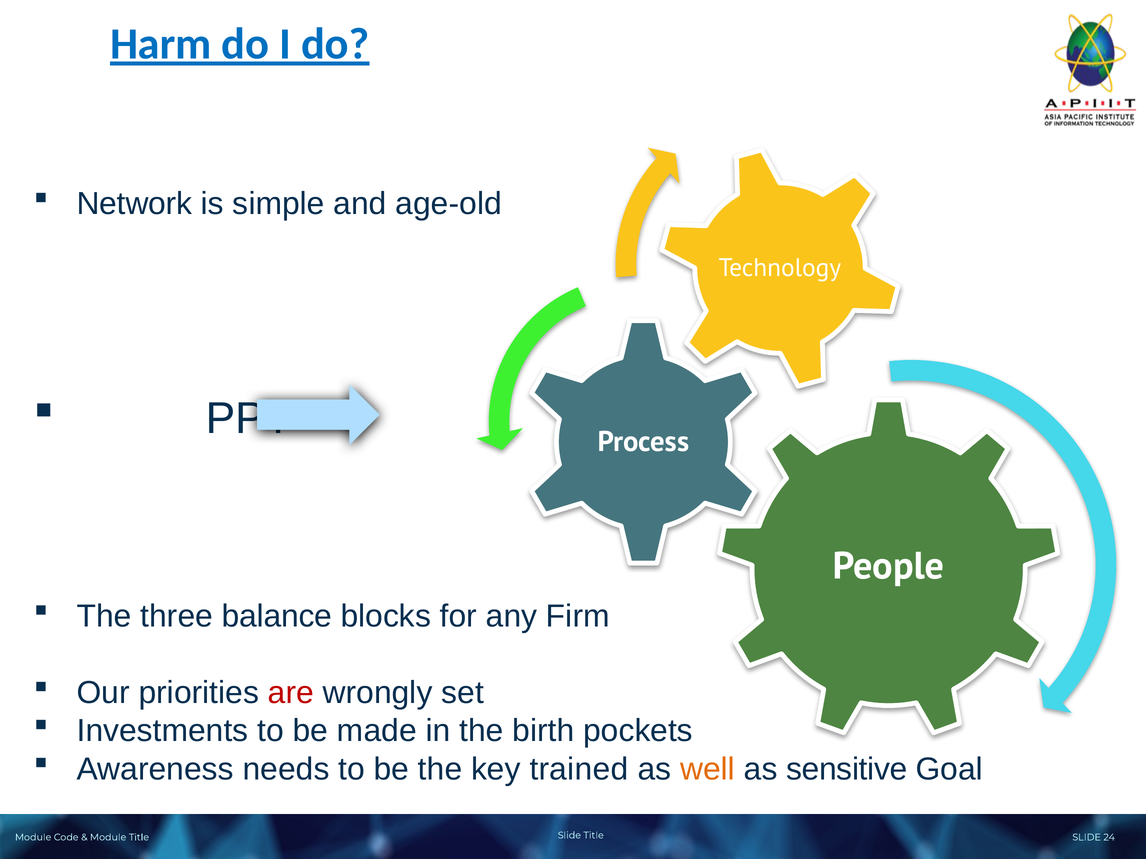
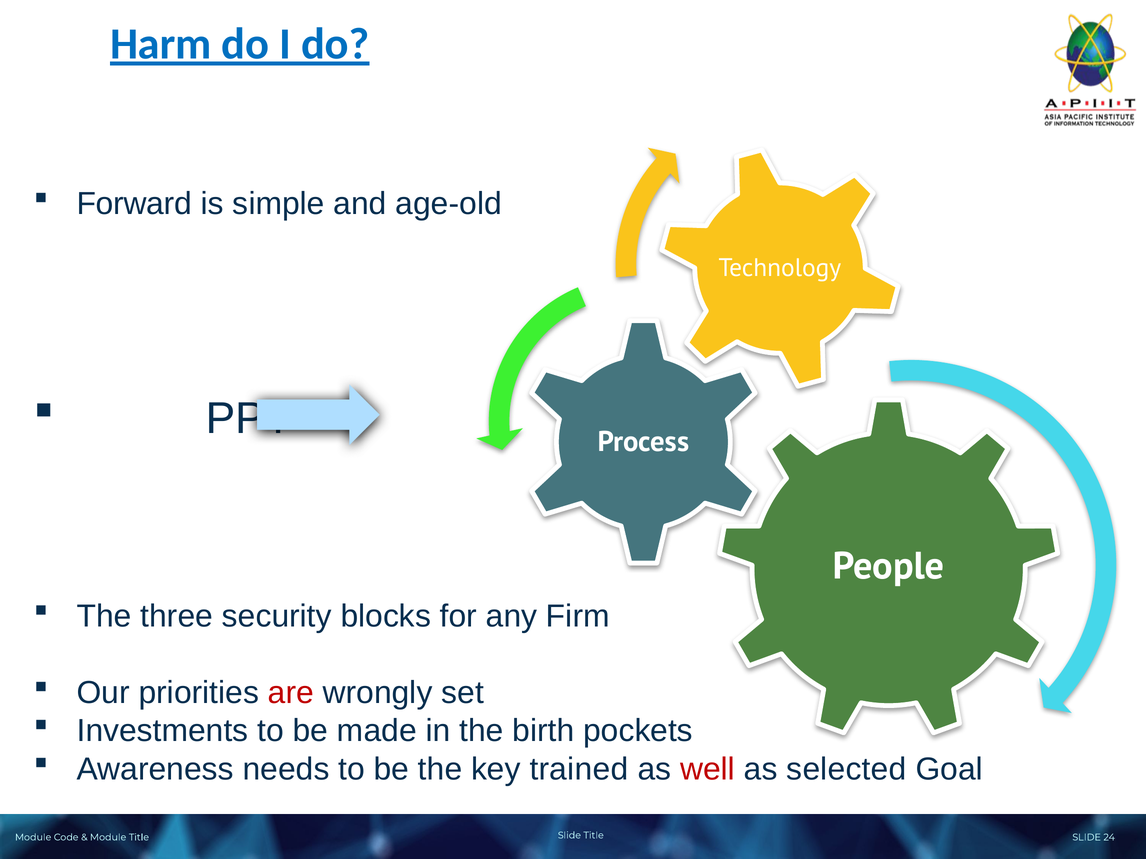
Network: Network -> Forward (134, 204)
balance: balance -> security (277, 617)
well colour: orange -> red (708, 770)
sensitive: sensitive -> selected (846, 770)
